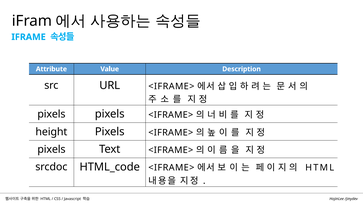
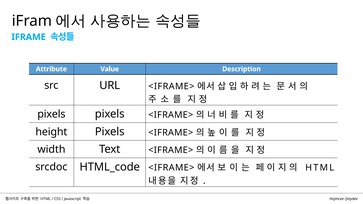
pixels: pixels -> width (51, 149)
